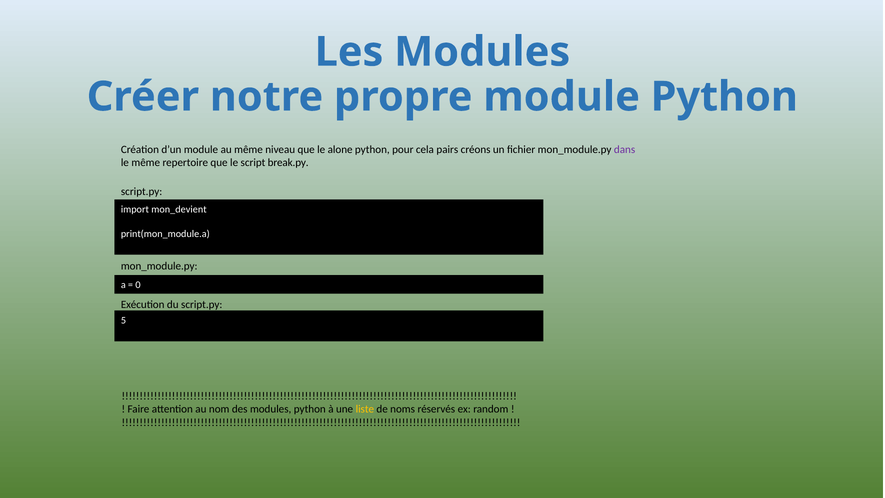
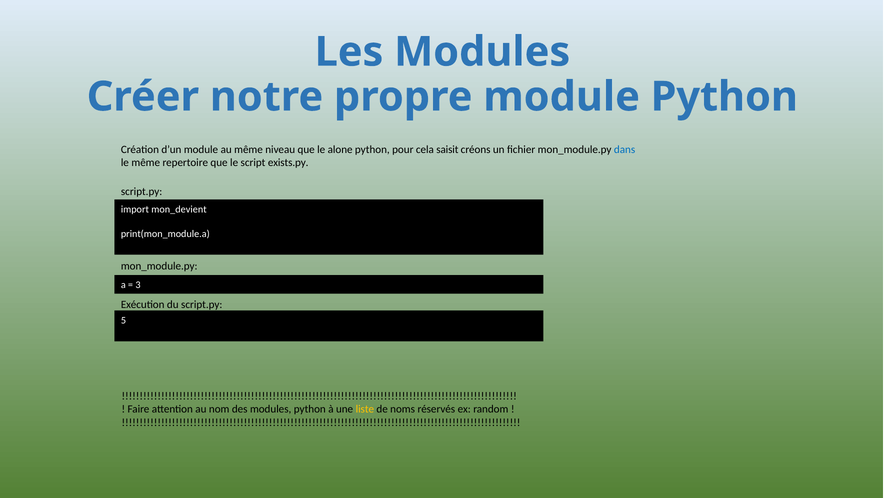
pairs: pairs -> saisit (447, 149)
dans colour: purple -> blue (625, 149)
break.py: break.py -> exists.py (288, 163)
0: 0 -> 3 (138, 285)
